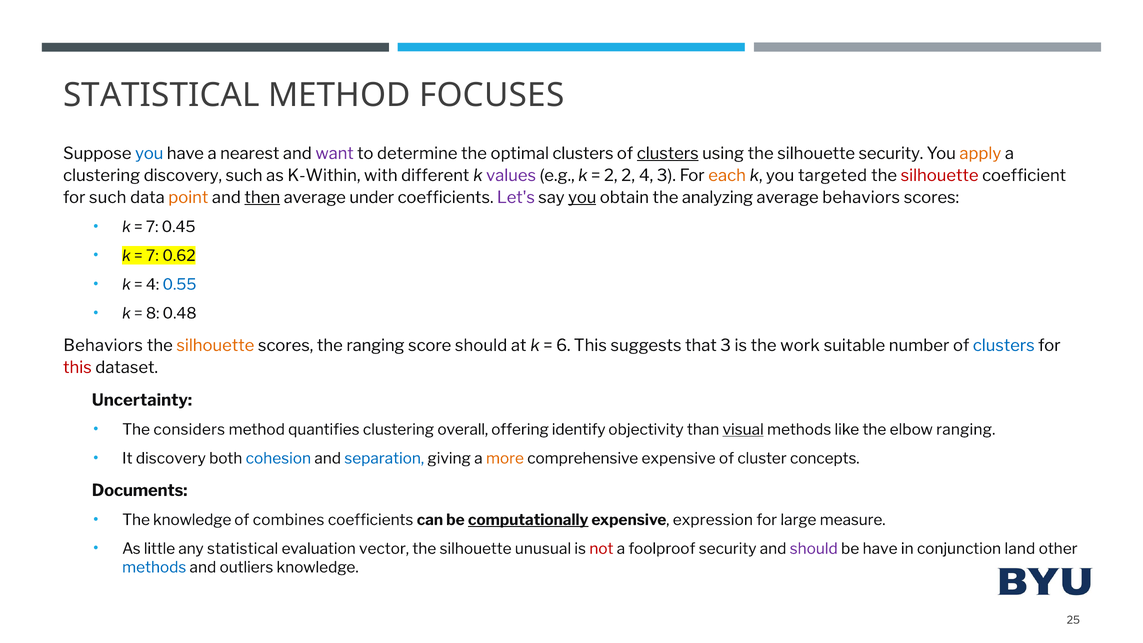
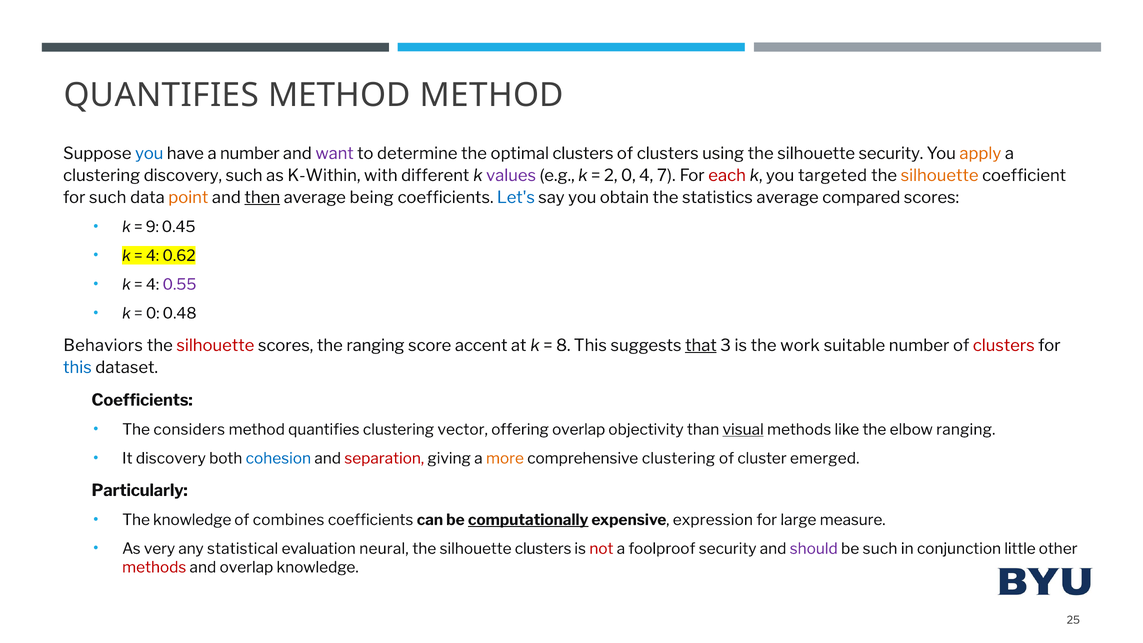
STATISTICAL: STATISTICAL -> QUANTIFIES (161, 95)
METHOD FOCUSES: FOCUSES -> METHOD (492, 95)
a nearest: nearest -> number (250, 153)
clusters underline: present -> none (668, 153)
2 2: 2 -> 0 (628, 175)
4 3: 3 -> 7 (666, 175)
each colour: orange -> red (727, 175)
silhouette colour: red -> orange (940, 175)
under: under -> being (372, 197)
Let's colour: purple -> blue (516, 197)
you underline: present -> none (582, 197)
analyzing: analyzing -> statistics (717, 197)
average behaviors: behaviors -> compared (861, 197)
7: 7 -> 9 (152, 227)
7: 7 -> 4 (152, 256)
0.55 colour: blue -> purple (179, 285)
8: 8 -> 0 (153, 313)
silhouette colour: orange -> red (215, 345)
score should: should -> accent (481, 345)
6: 6 -> 8 (563, 345)
that underline: none -> present (701, 345)
clusters colour: blue -> red (1004, 345)
this colour: red -> blue (77, 367)
Uncertainty: Uncertainty -> Coefficients (142, 400)
overall: overall -> vector (463, 430)
offering identify: identify -> overlap (579, 430)
separation colour: blue -> red (384, 458)
comprehensive expensive: expensive -> clustering (678, 458)
concepts: concepts -> emerged (825, 458)
Documents: Documents -> Particularly (140, 490)
little: little -> very (160, 549)
vector: vector -> neural (384, 549)
silhouette unusual: unusual -> clusters (543, 549)
be have: have -> such (880, 549)
land: land -> little (1020, 549)
methods colour: blue -> red (154, 567)
and outliers: outliers -> overlap (246, 567)
